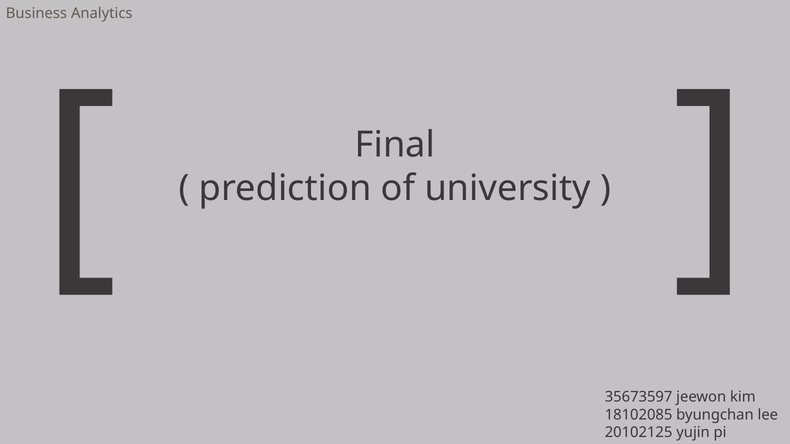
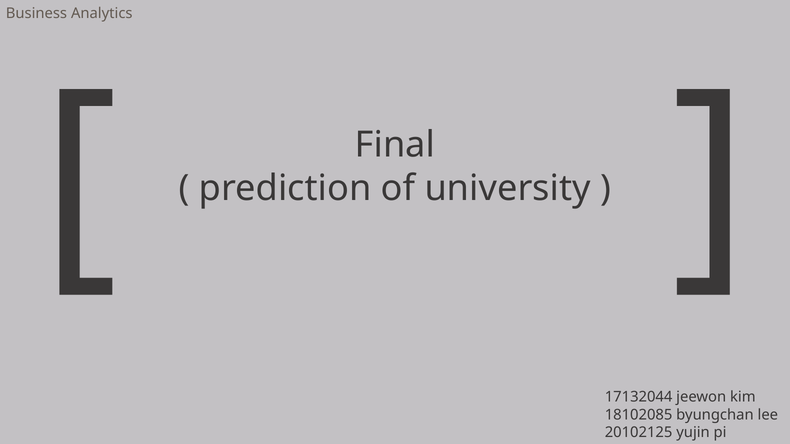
35673597: 35673597 -> 17132044 (639, 397)
